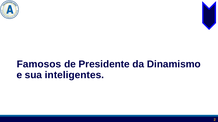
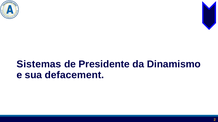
Famosos: Famosos -> Sistemas (39, 64)
inteligentes: inteligentes -> defacement (74, 75)
